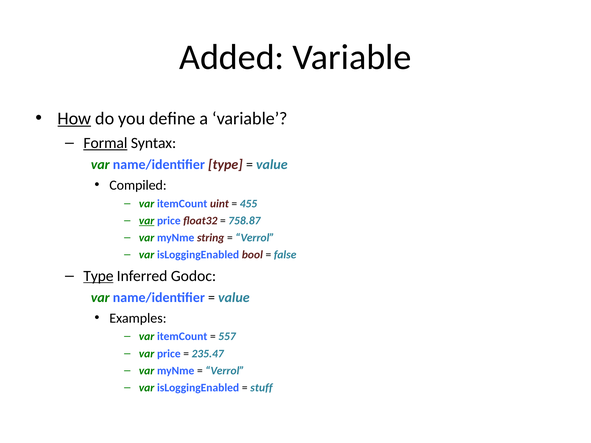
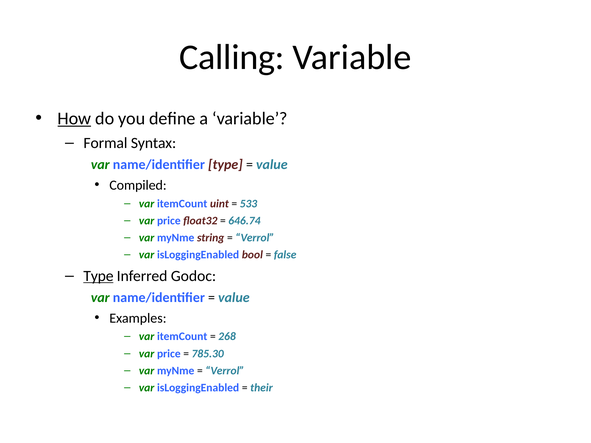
Added: Added -> Calling (232, 57)
Formal underline: present -> none (105, 143)
455: 455 -> 533 (248, 204)
var underline: present -> none (147, 221)
758.87: 758.87 -> 646.74 (244, 221)
557: 557 -> 268 (227, 337)
235.47: 235.47 -> 785.30 (208, 354)
stuff: stuff -> their (261, 388)
